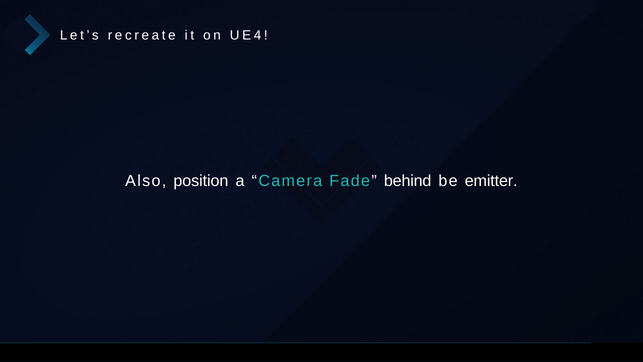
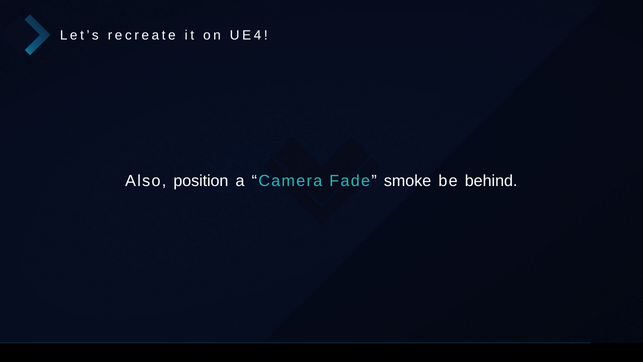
behind: behind -> smoke (408, 181)
emitter: emitter -> behind (491, 181)
